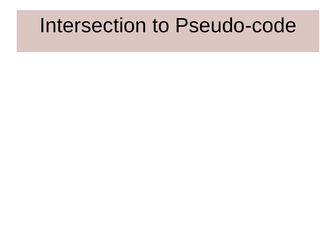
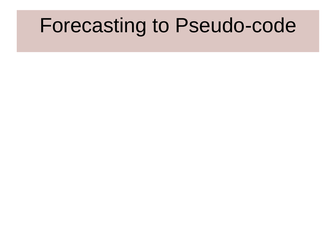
Intersection: Intersection -> Forecasting (93, 26)
